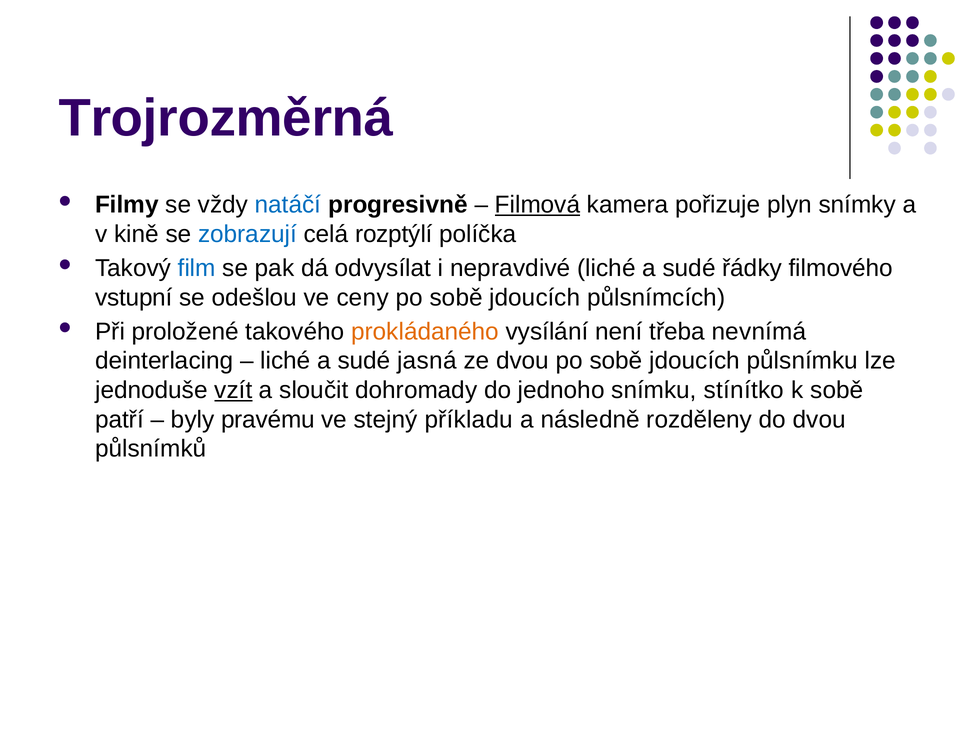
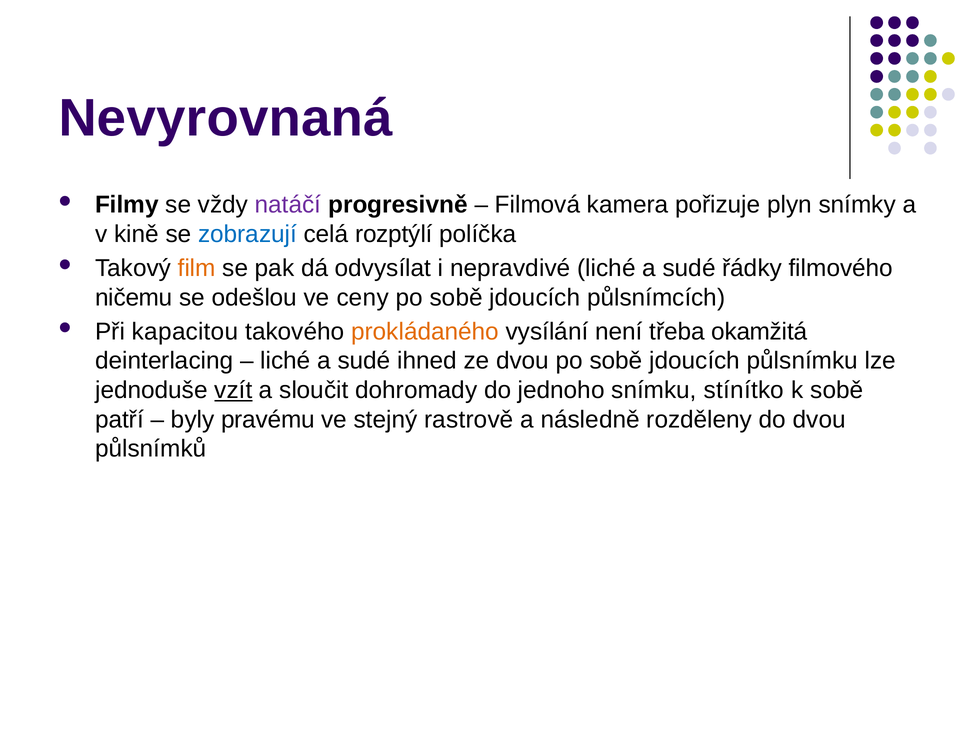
Trojrozměrná: Trojrozměrná -> Nevyrovnaná (226, 118)
natáčí colour: blue -> purple (288, 205)
Filmová underline: present -> none (538, 205)
film colour: blue -> orange (197, 268)
vstupní: vstupní -> ničemu (134, 297)
proložené: proložené -> kapacitou (185, 332)
nevnímá: nevnímá -> okamžitá (759, 332)
jasná: jasná -> ihned (427, 361)
příkladu: příkladu -> rastrově (469, 419)
